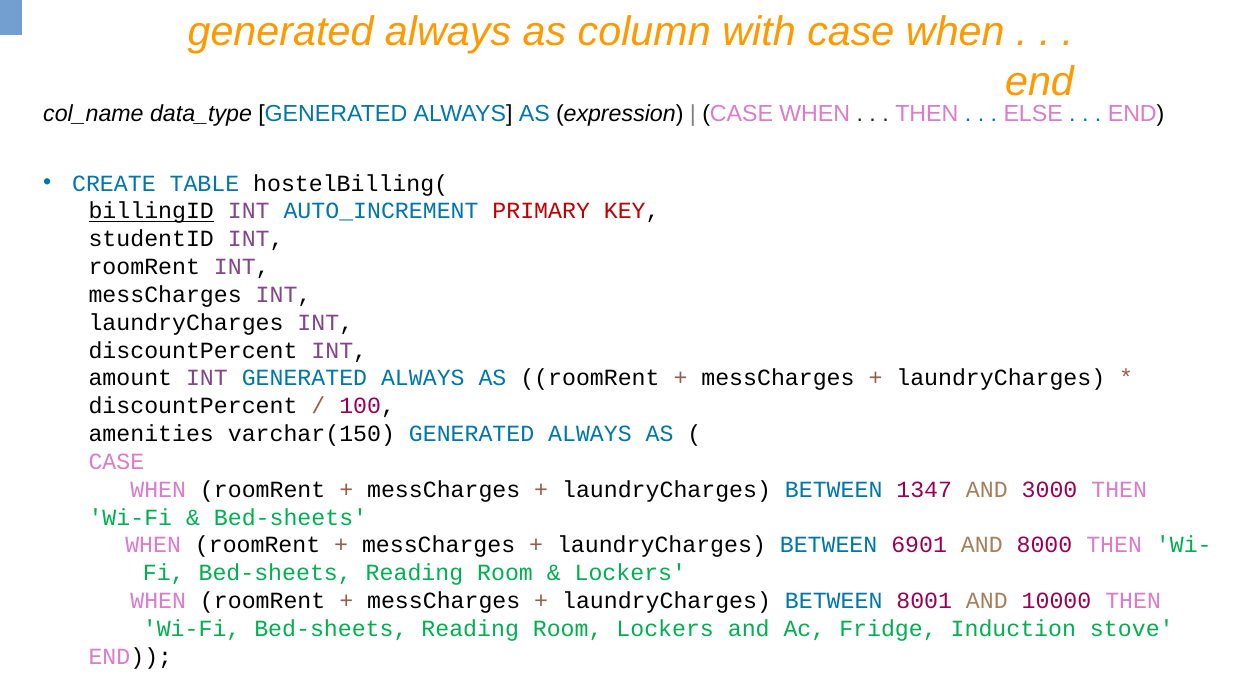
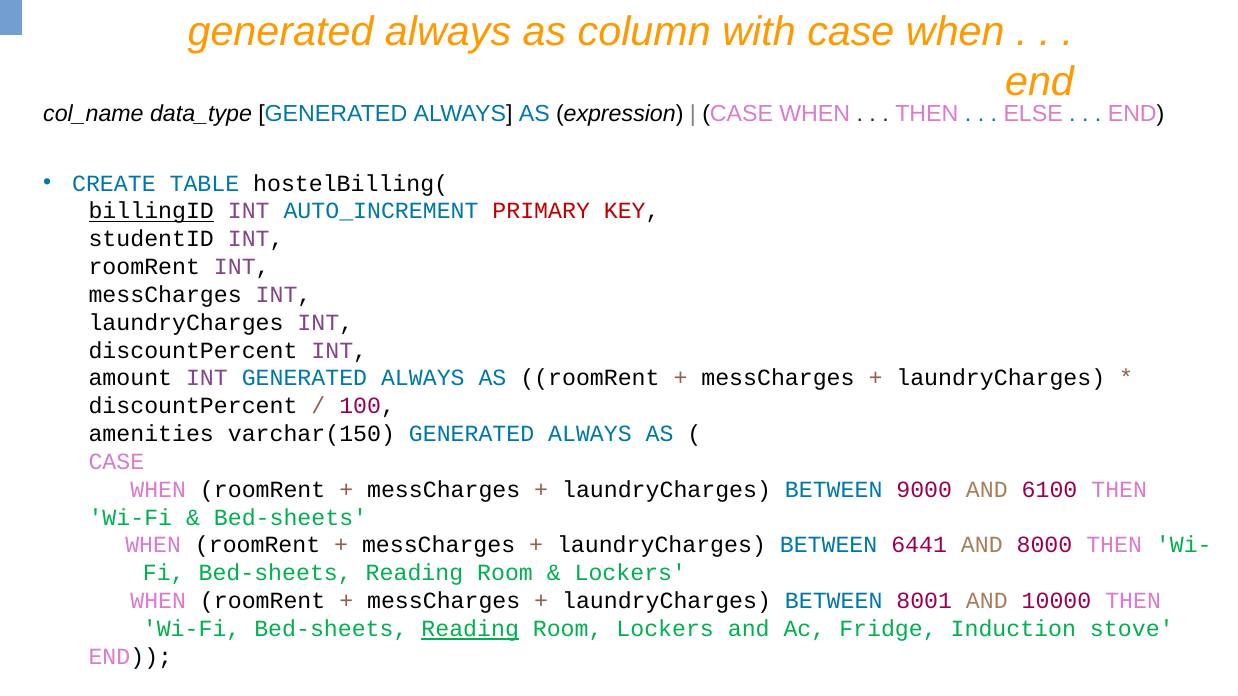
1347: 1347 -> 9000 (924, 490)
3000: 3000 -> 6100 (1050, 490)
6901: 6901 -> 6441 (919, 546)
Reading underline: none -> present (470, 629)
